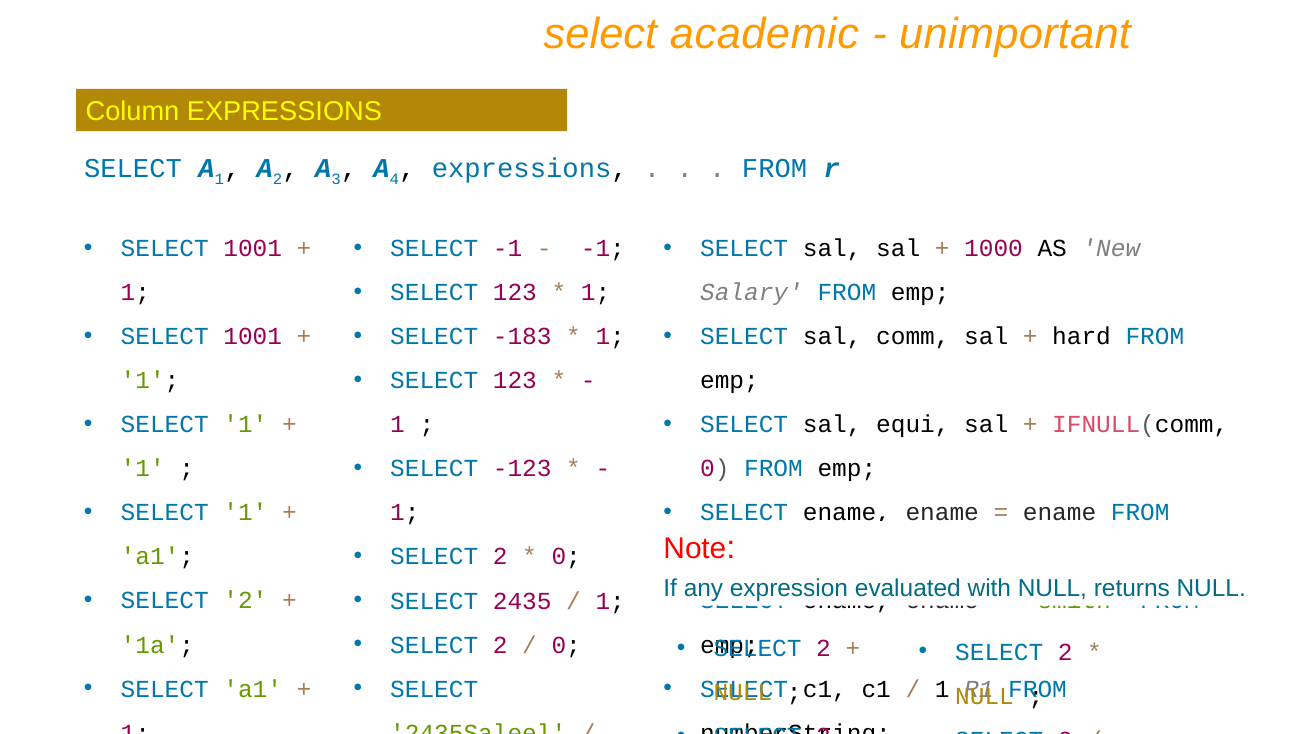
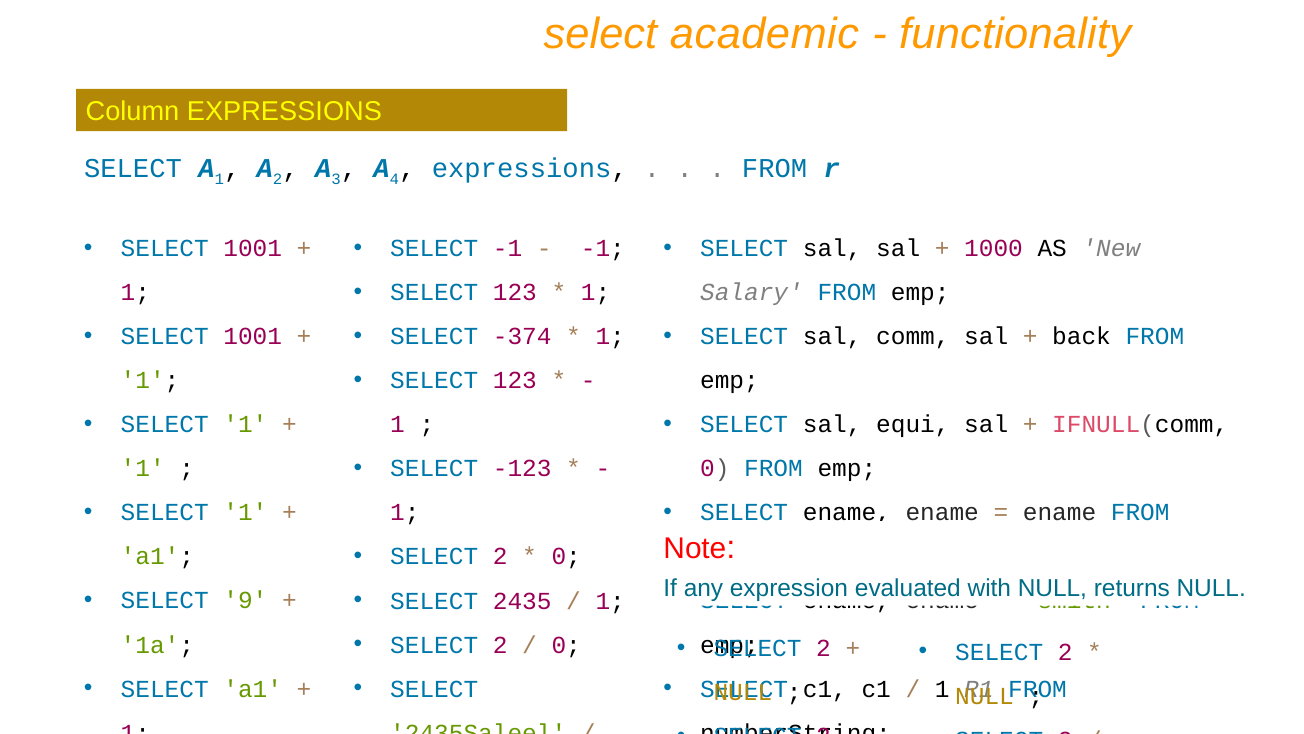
unimportant: unimportant -> functionality (1015, 34)
hard: hard -> back (1082, 336)
-183: -183 -> -374 (522, 336)
2: 2 -> 9 (245, 600)
